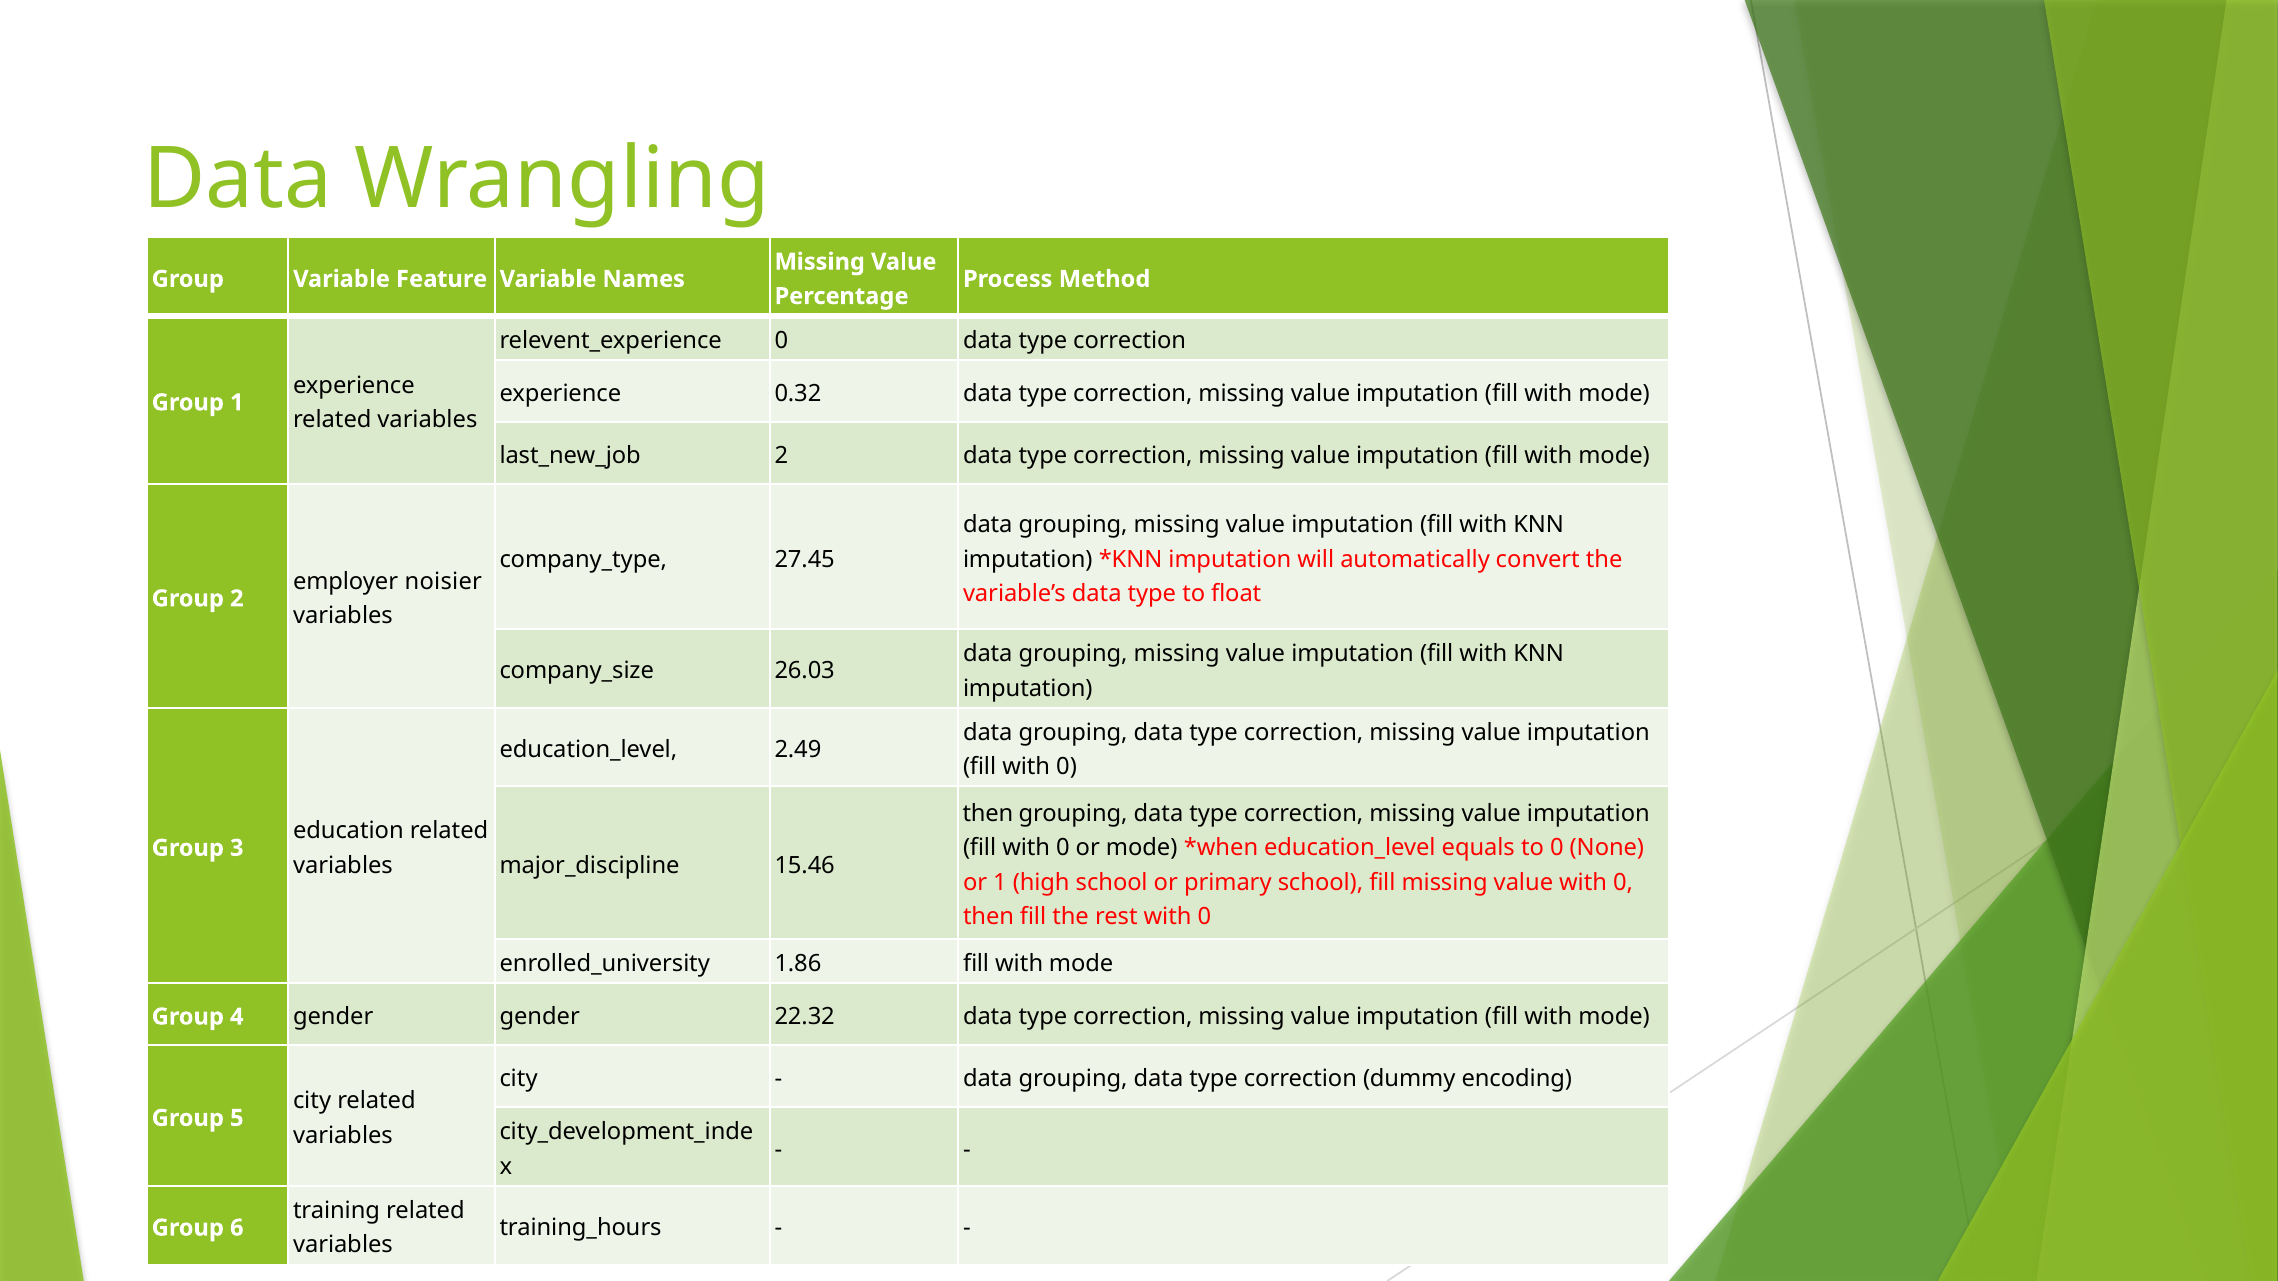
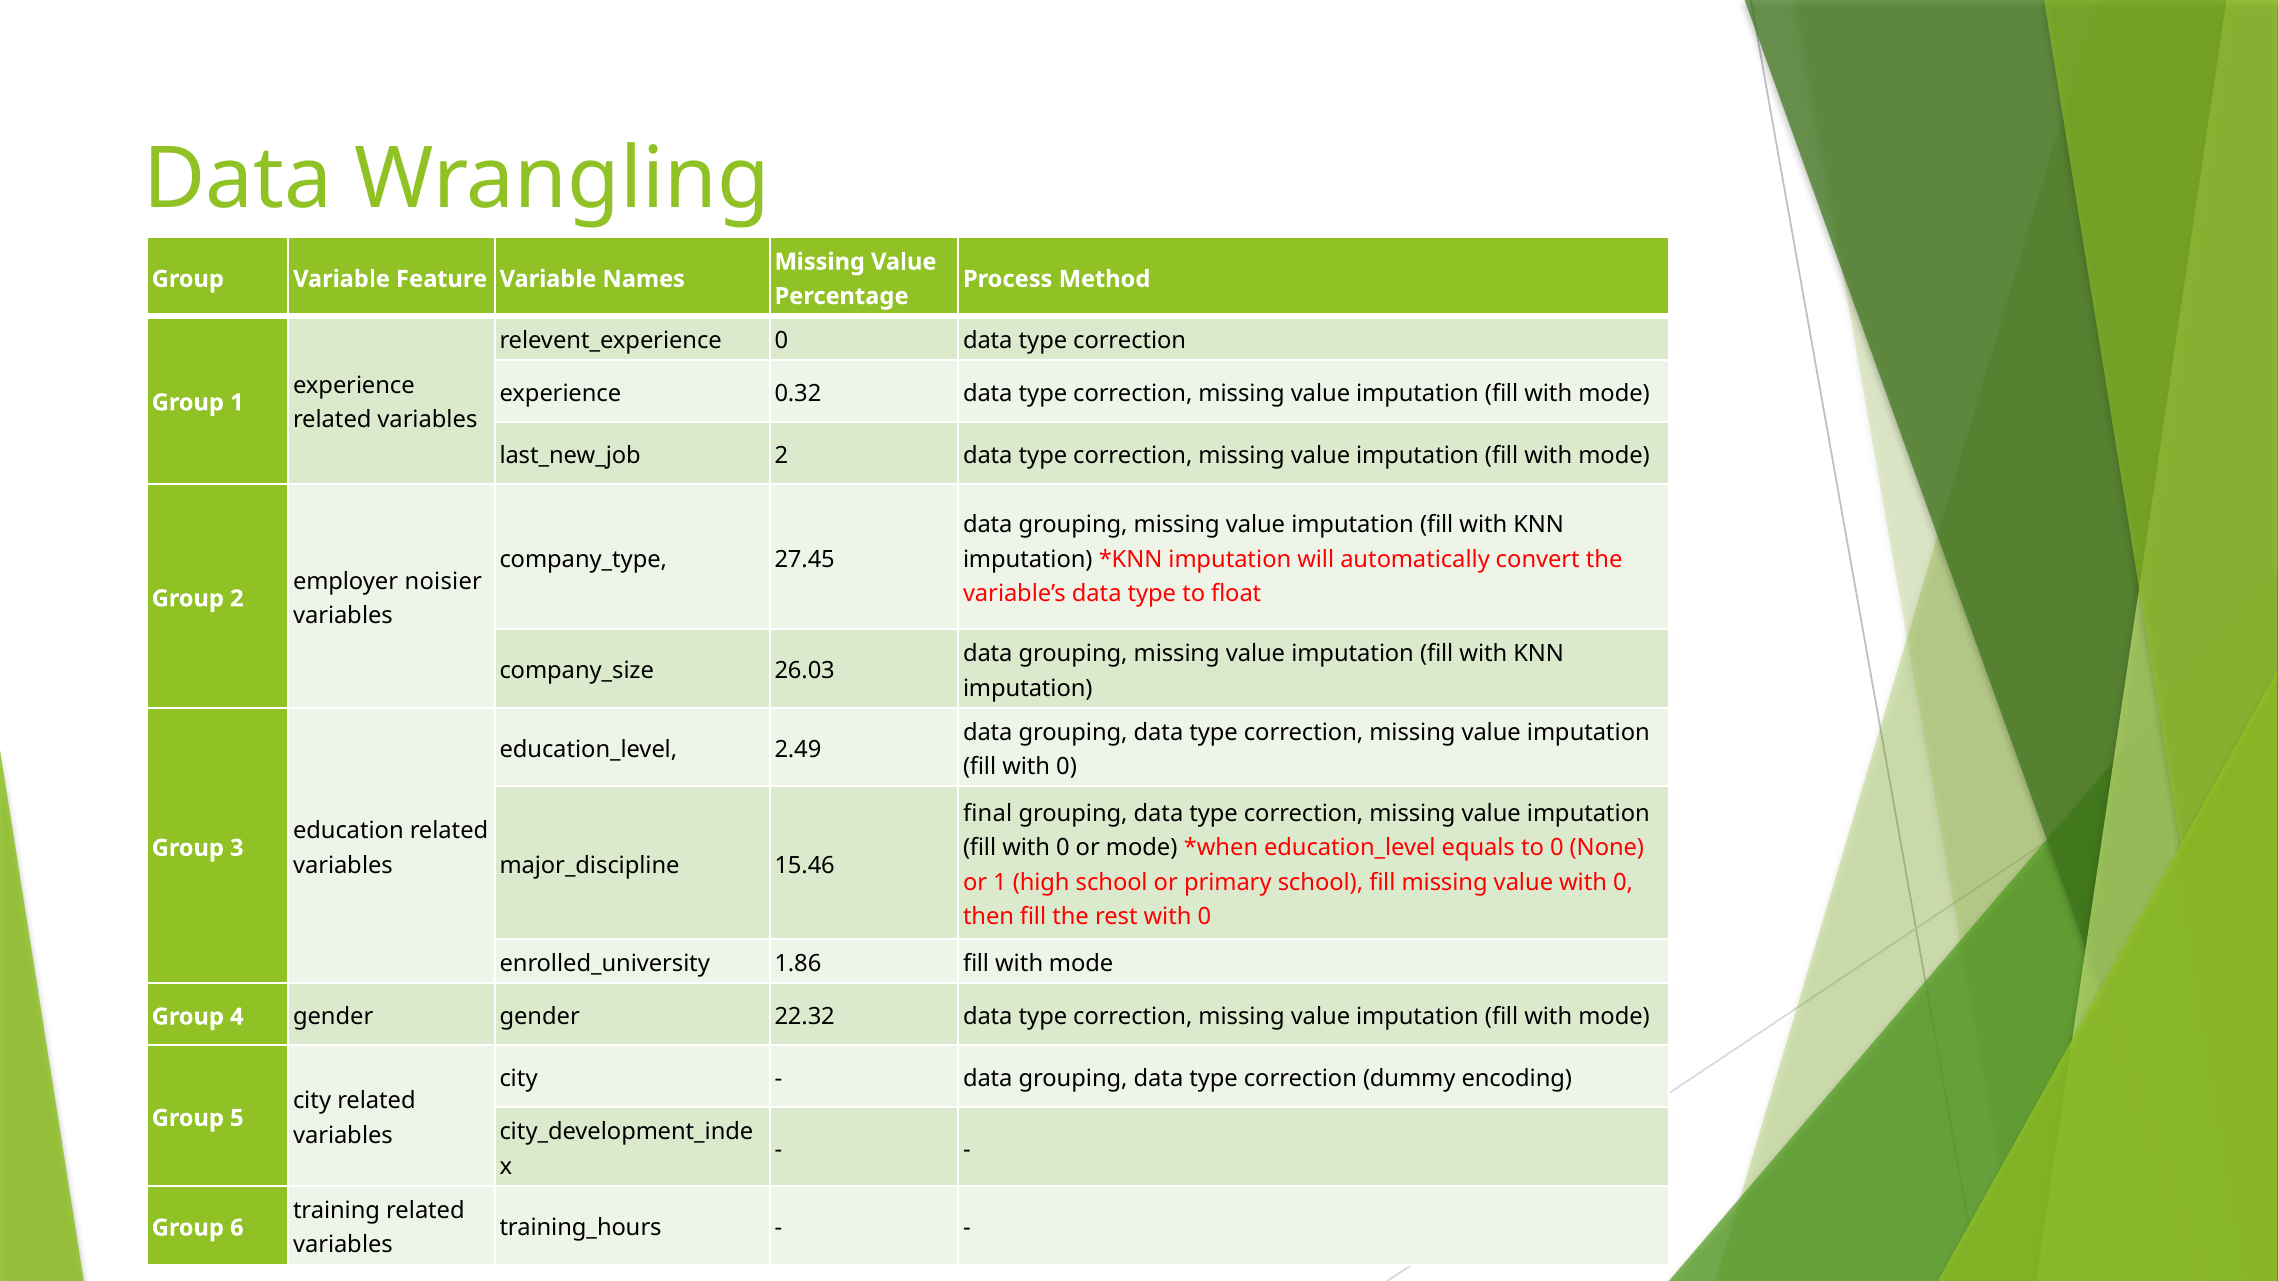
then: then -> final (988, 814)
